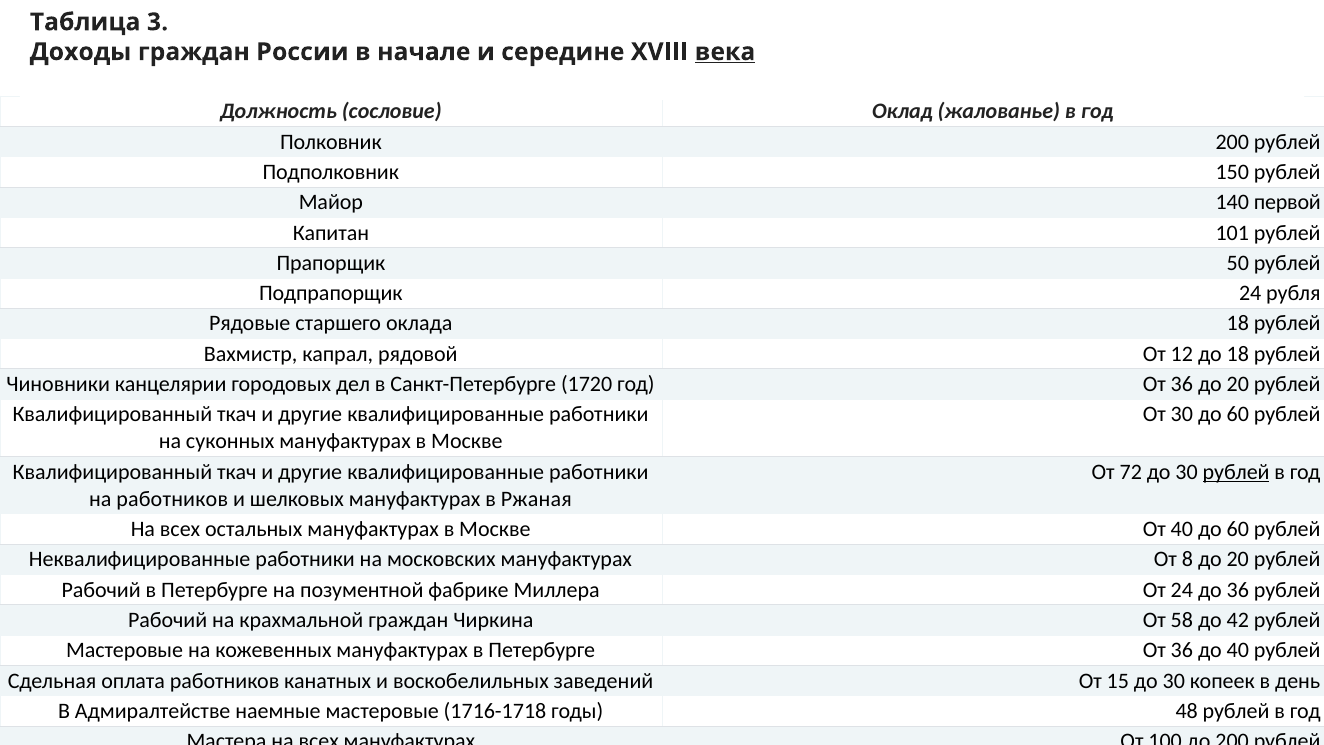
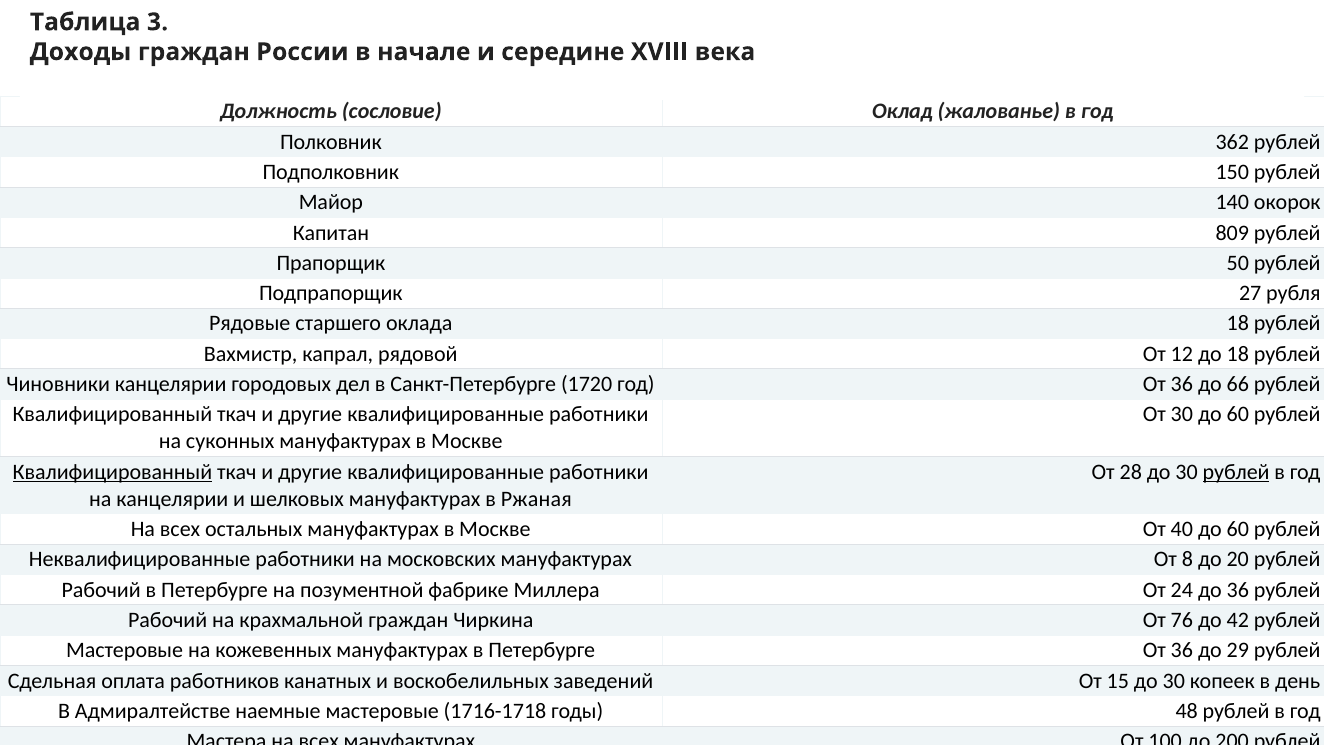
века underline: present -> none (725, 52)
Полковник 200: 200 -> 362 (1232, 142)
первой: первой -> окорок (1287, 202)
101: 101 -> 809 (1232, 233)
Подпрапорщик 24: 24 -> 27 (1250, 293)
36 до 20: 20 -> 66 (1238, 384)
Квалифицированный underline: none -> present (112, 472)
72: 72 -> 28 (1131, 472)
на работников: работников -> канцелярии (172, 499)
58: 58 -> 76 (1182, 620)
до 40: 40 -> 29 (1238, 650)
